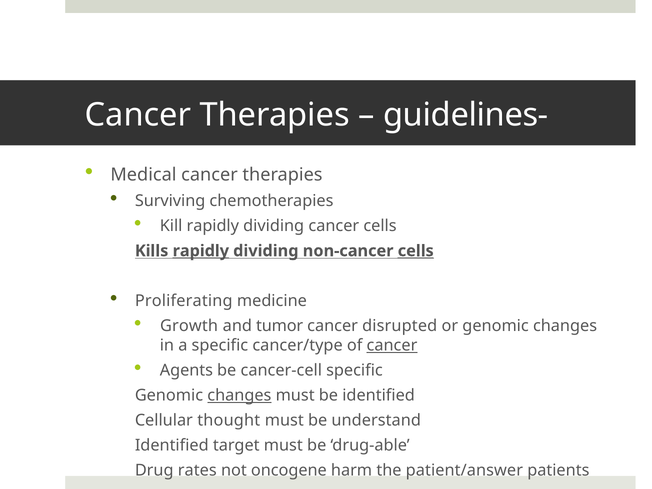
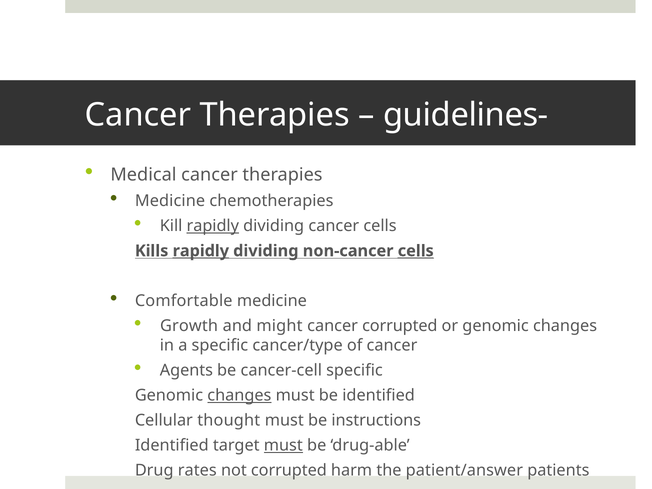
Surviving: Surviving -> Medicine (170, 201)
rapidly underline: none -> present (213, 226)
Proliferating: Proliferating -> Comfortable (184, 301)
tumor: tumor -> might (279, 326)
cancer disrupted: disrupted -> corrupted (400, 326)
cancer underline: present -> none (392, 345)
understand: understand -> instructions (376, 420)
must underline: none -> present (283, 445)
not oncogene: oncogene -> corrupted (289, 470)
